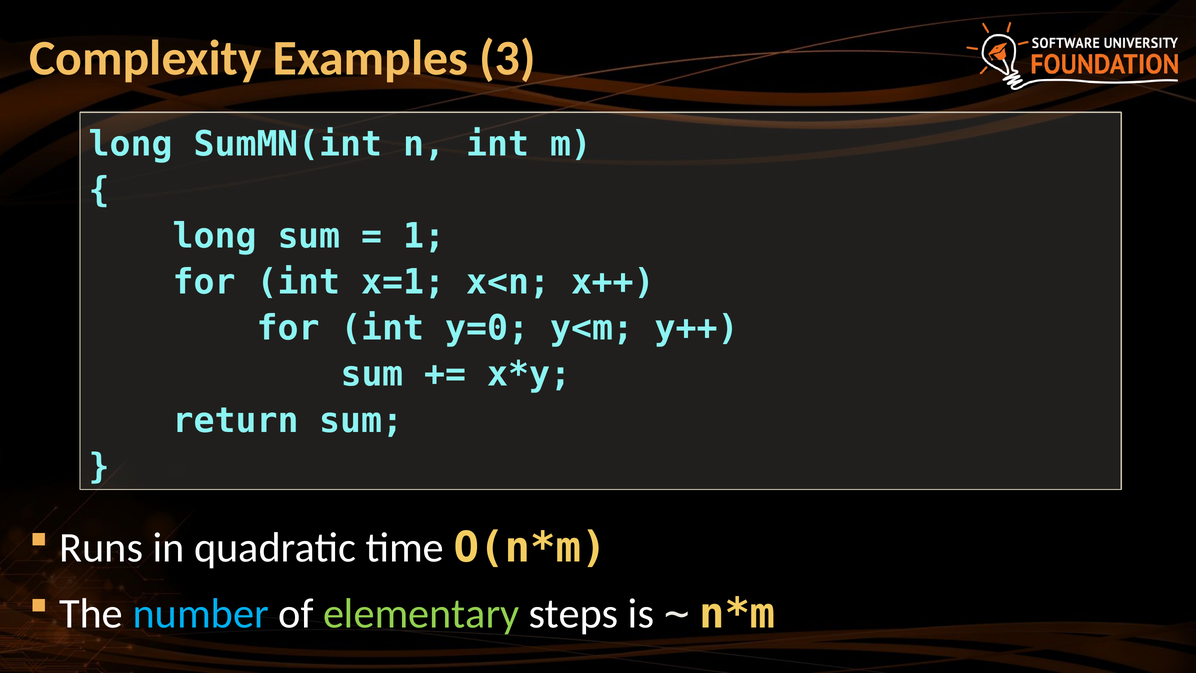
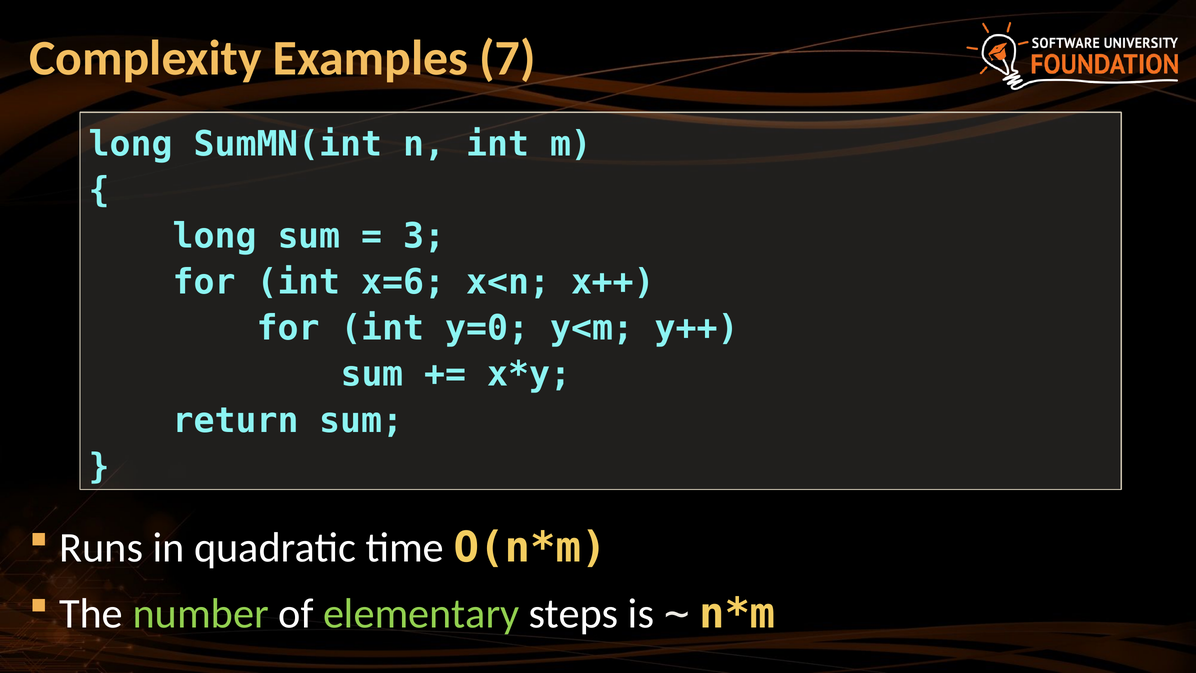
3: 3 -> 7 (508, 58)
1: 1 -> 3 (424, 236)
x=1: x=1 -> x=6 (403, 282)
number colour: light blue -> light green (201, 614)
